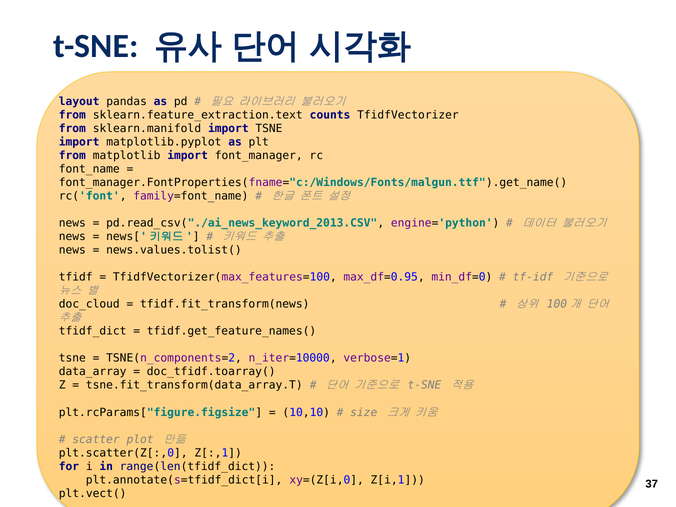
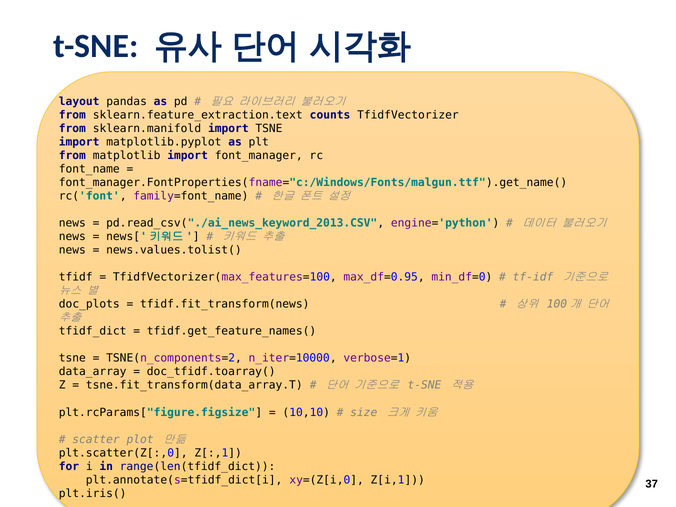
doc_cloud: doc_cloud -> doc_plots (89, 304)
plt.vect(: plt.vect( -> plt.iris( (93, 493)
